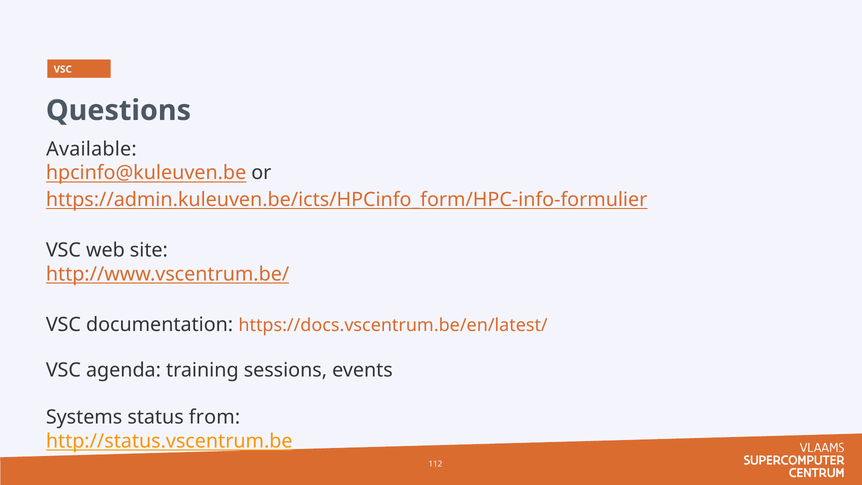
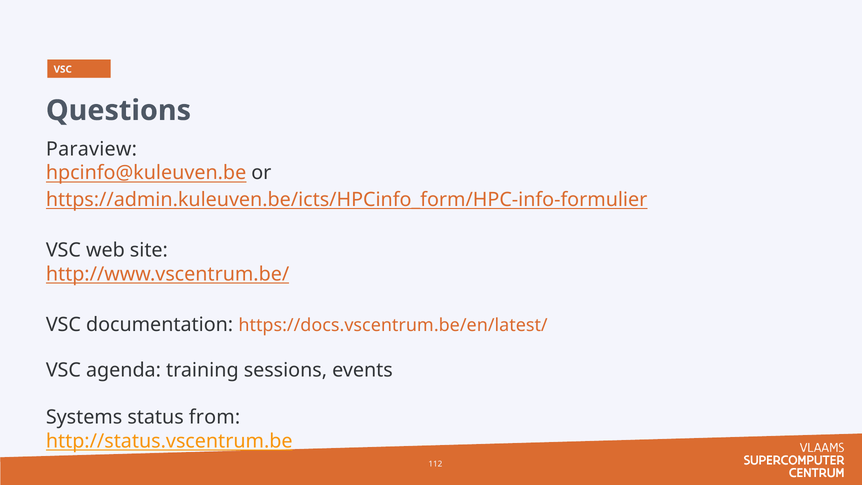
Available: Available -> Paraview (91, 149)
